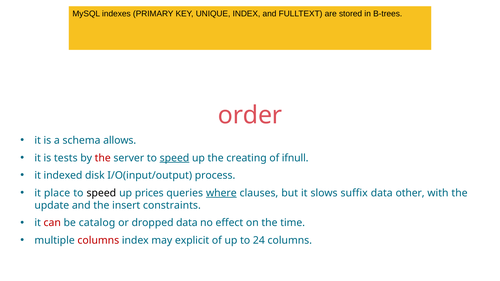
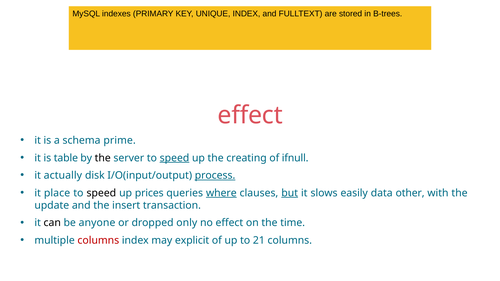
order: order -> effect (250, 115)
allows: allows -> prime (120, 141)
tests: tests -> table (66, 158)
the colour: red -> black (103, 158)
indexed: indexed -> actually (63, 176)
process underline: none -> present (215, 176)
but underline: none -> present (290, 193)
suffix: suffix -> easily (354, 193)
constraints: constraints -> transaction (172, 206)
can colour: red -> black (52, 223)
catalog: catalog -> anyone (97, 223)
dropped data: data -> only (187, 223)
24: 24 -> 21 (259, 241)
